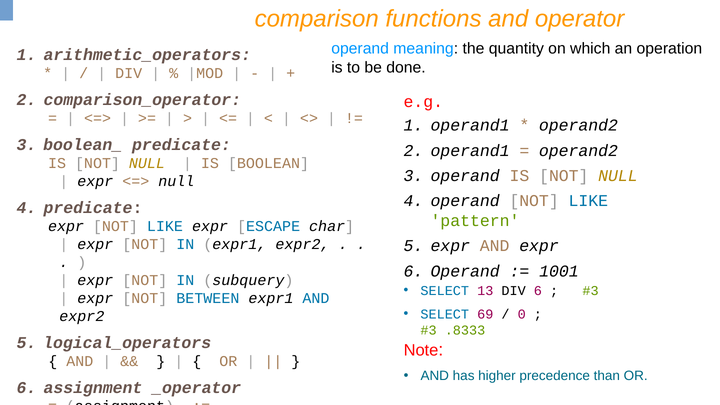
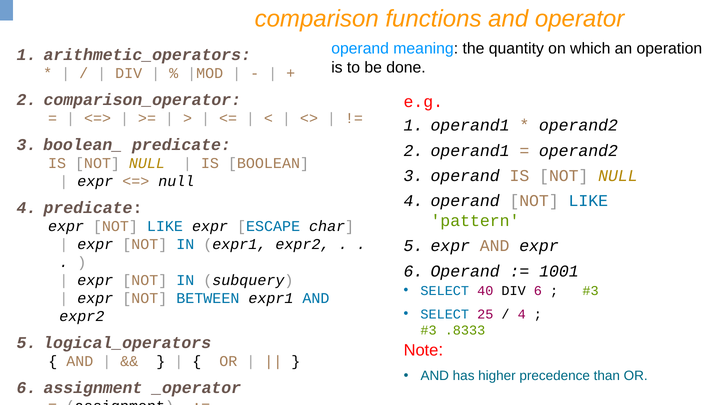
13: 13 -> 40 (485, 291)
69: 69 -> 25 (485, 314)
0: 0 -> 4 (522, 314)
